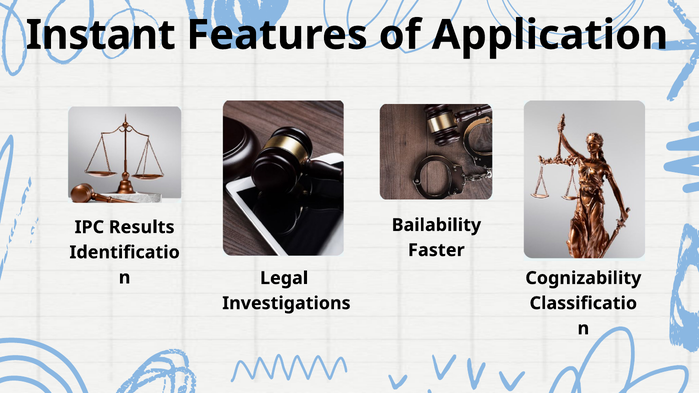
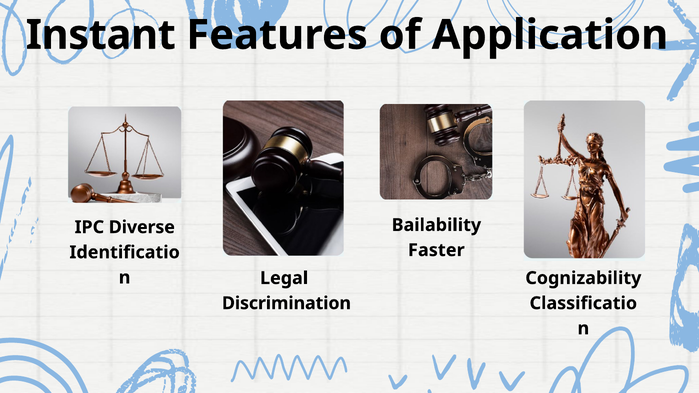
Results: Results -> Diverse (142, 227)
Investigations: Investigations -> Discrimination (286, 303)
